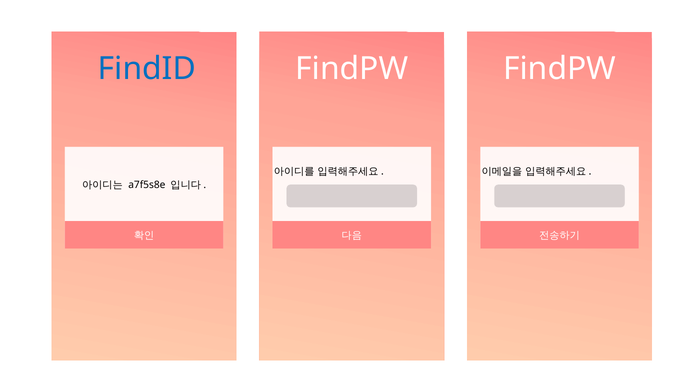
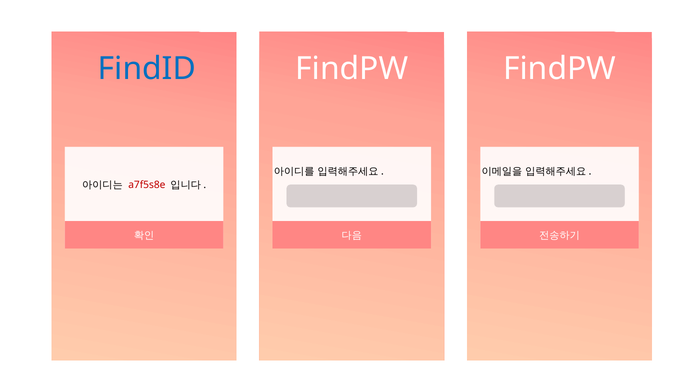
a7f5s8e colour: black -> red (147, 185)
